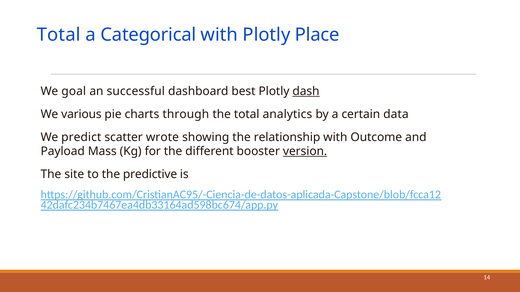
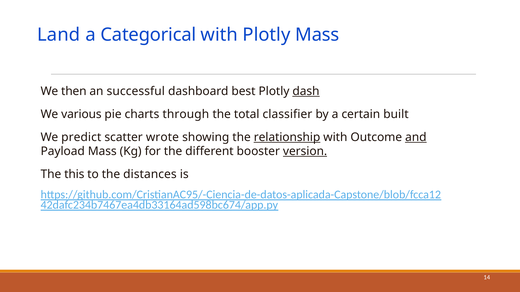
Total: Total -> Land (59, 35)
Plotly Place: Place -> Mass (317, 35)
goal: goal -> then (74, 91)
analytics: analytics -> classifier (287, 114)
data: data -> built (396, 114)
relationship underline: none -> present (287, 137)
and underline: none -> present (416, 137)
site: site -> this (74, 175)
predictive: predictive -> distances (150, 175)
